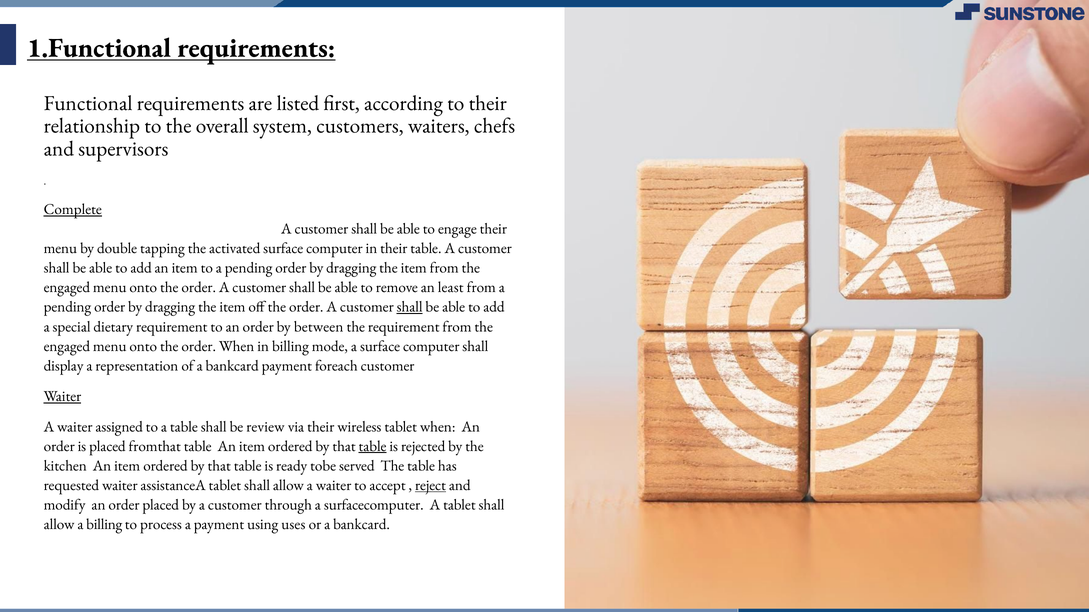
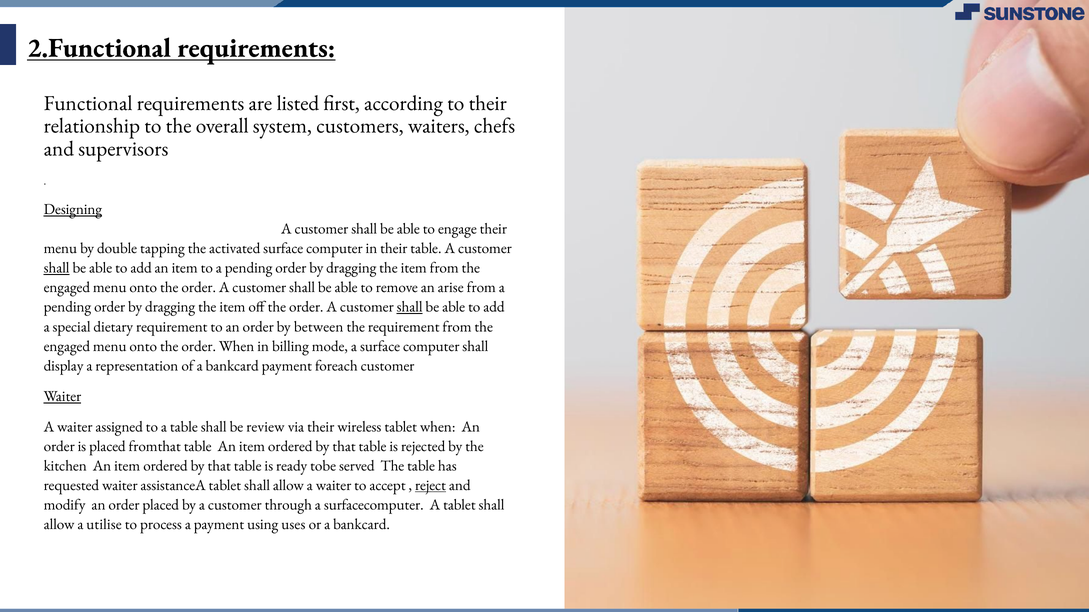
1.Functional: 1.Functional -> 2.Functional (99, 48)
Complete: Complete -> Designing (73, 209)
shall underline: none -> present (57, 268)
least: least -> arise (451, 288)
table underline: present -> none (373, 447)
a billing: billing -> utilise (104, 525)
